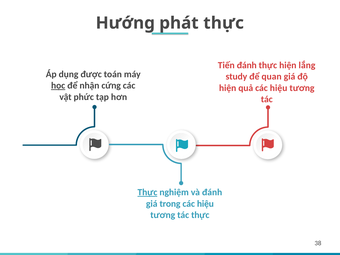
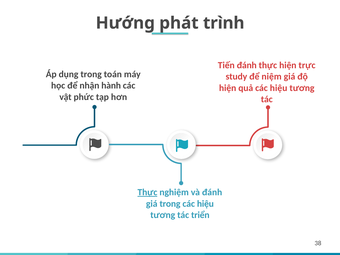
thực: thực -> trình (224, 23)
lắng: lắng -> trực (307, 65)
dụng được: được -> trong (91, 74)
quan: quan -> niệm (272, 77)
học underline: present -> none (58, 86)
cứng: cứng -> hành (111, 86)
thực: thực -> triển (200, 215)
